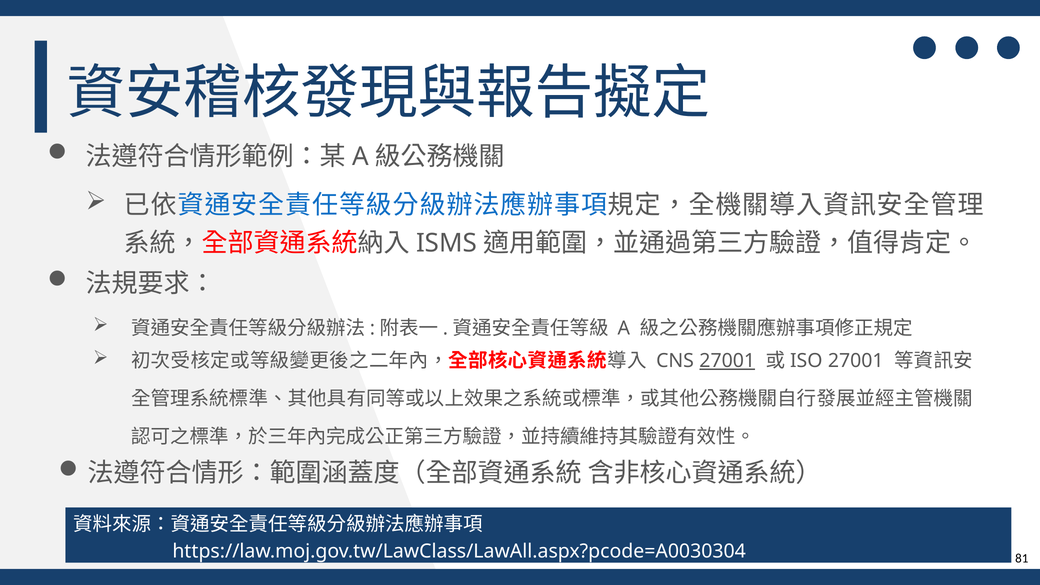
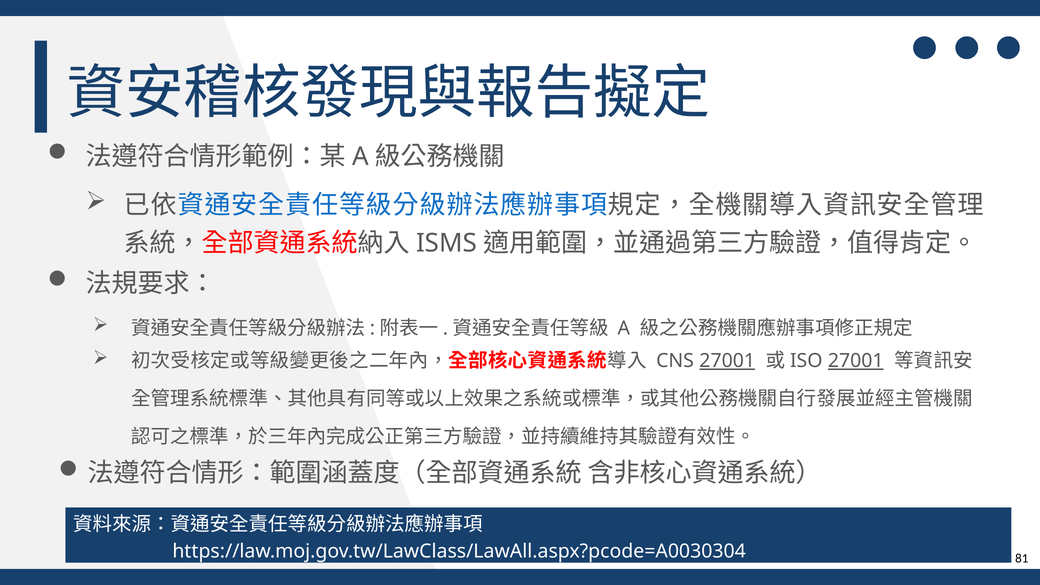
27001 underline: none -> present (856, 361)
